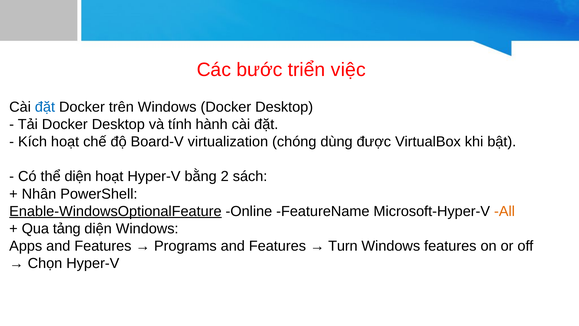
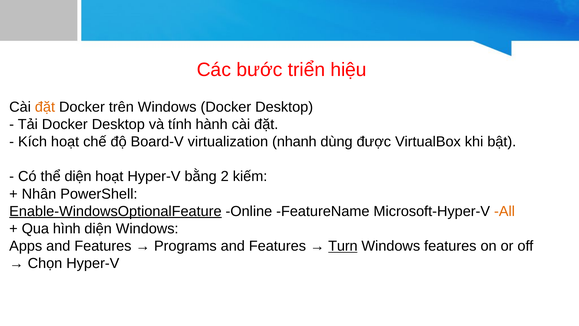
việc: việc -> hiệu (348, 70)
đặt colour: blue -> orange (45, 107)
chóng: chóng -> nhanh (294, 142)
sách: sách -> kiếm (250, 176)
tảng: tảng -> hình (67, 228)
Turn underline: none -> present (343, 246)
